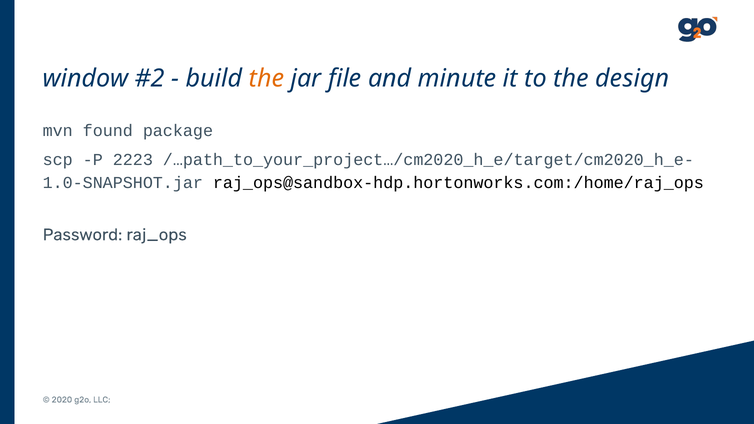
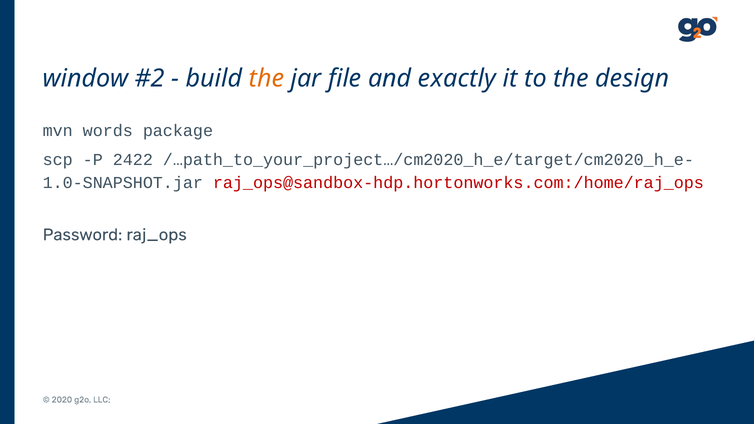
minute: minute -> exactly (457, 78)
found: found -> words (108, 131)
2223: 2223 -> 2422 (133, 160)
raj_ops@sandbox-hdp.hortonworks.com:/home/raj_ops colour: black -> red (458, 183)
